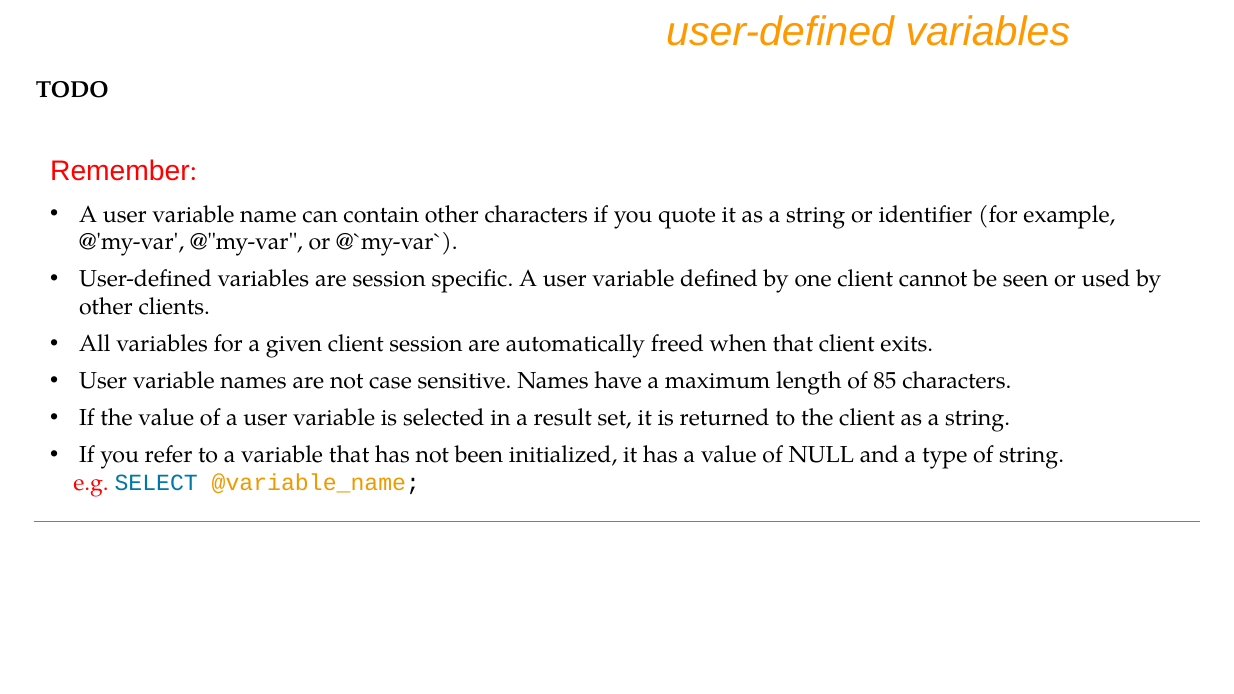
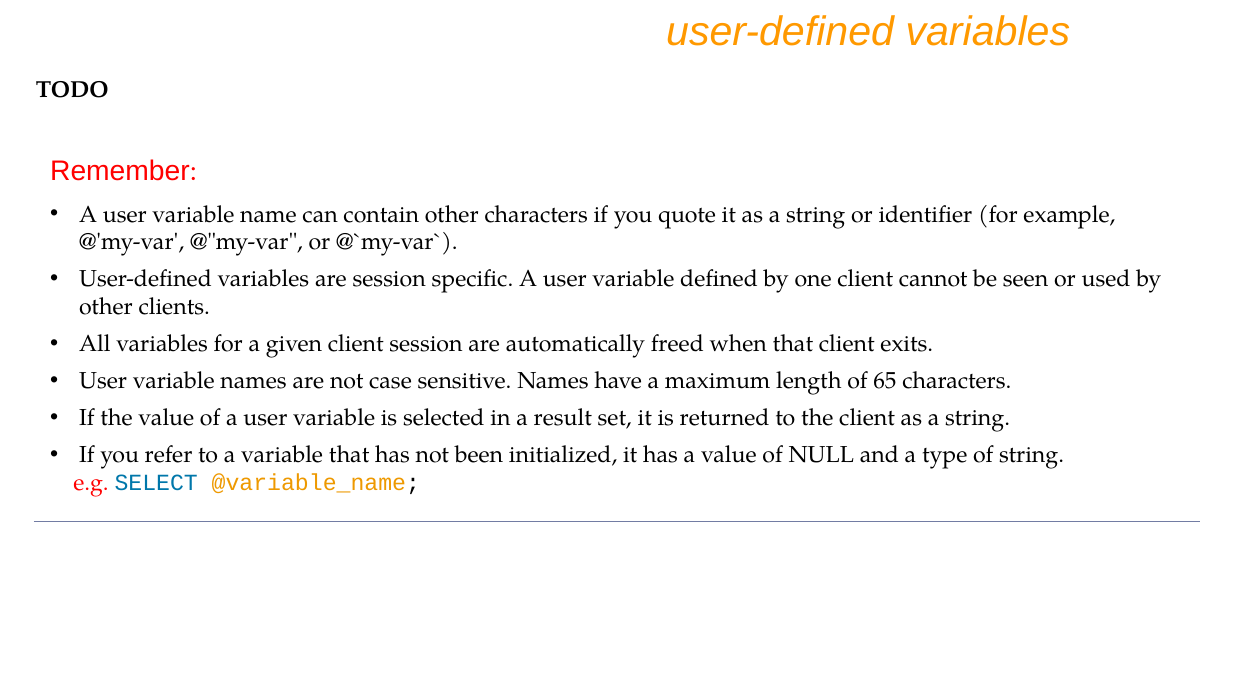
85: 85 -> 65 (885, 381)
